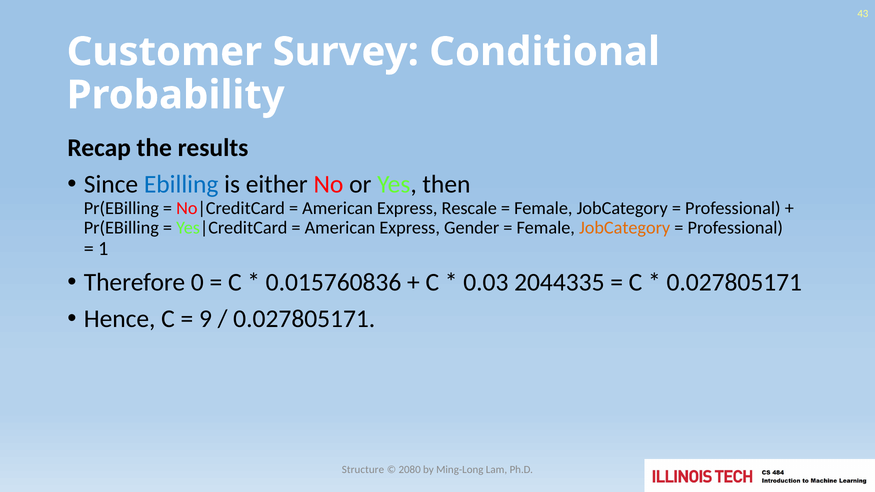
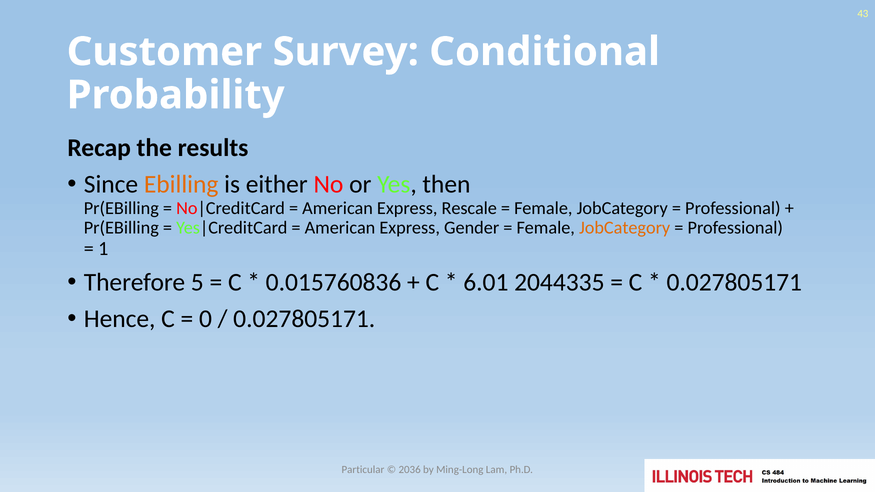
Ebilling colour: blue -> orange (181, 185)
0: 0 -> 5 (197, 282)
0.03: 0.03 -> 6.01 (486, 282)
9: 9 -> 0 (205, 319)
Structure: Structure -> Particular (363, 470)
2080: 2080 -> 2036 (410, 470)
